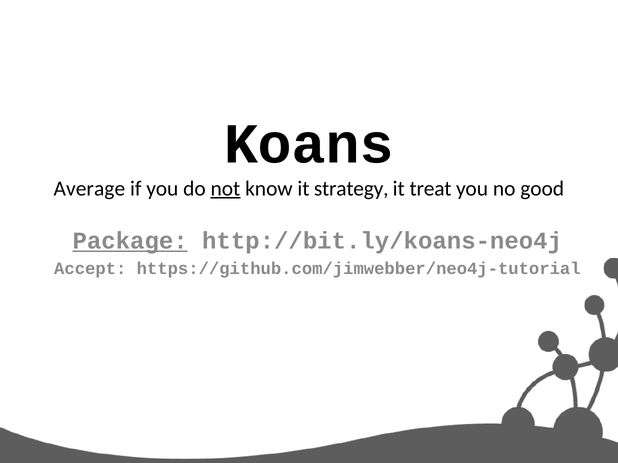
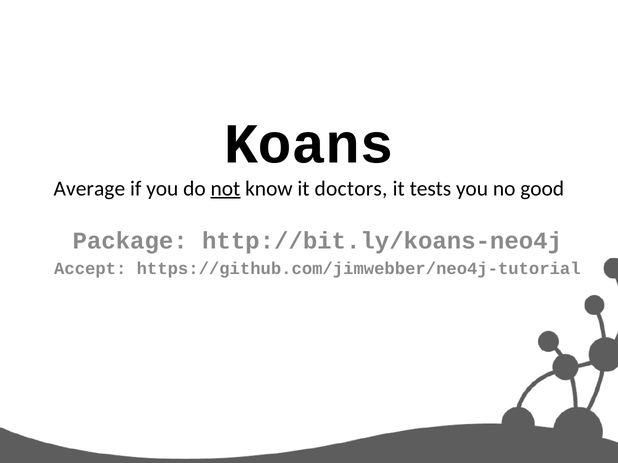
strategy: strategy -> doctors (351, 189)
treat: treat -> tests (430, 189)
Package underline: present -> none (130, 241)
